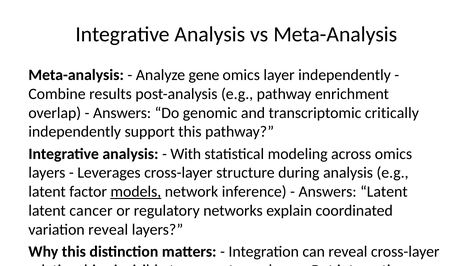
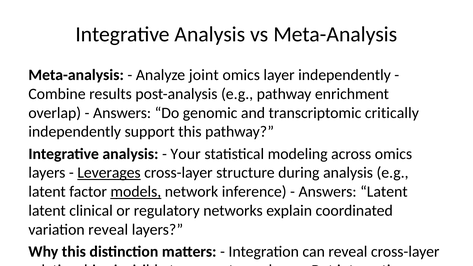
gene: gene -> joint (204, 75)
With: With -> Your (186, 154)
Leverages underline: none -> present (109, 173)
cancer: cancer -> clinical (91, 211)
